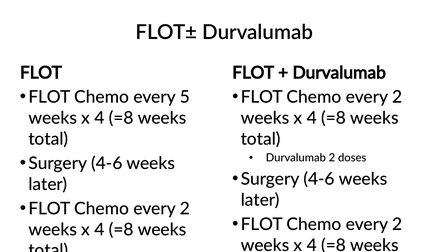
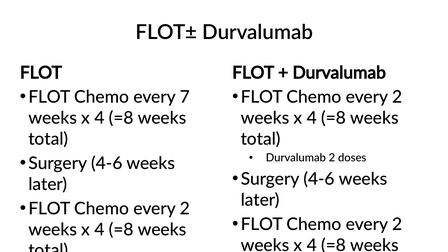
5: 5 -> 7 (185, 97)
